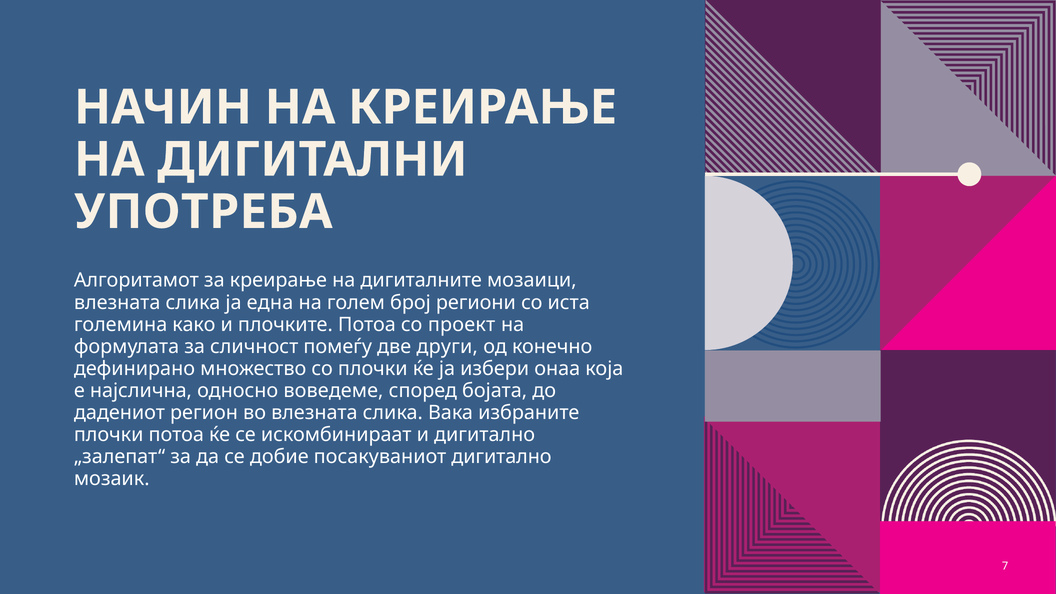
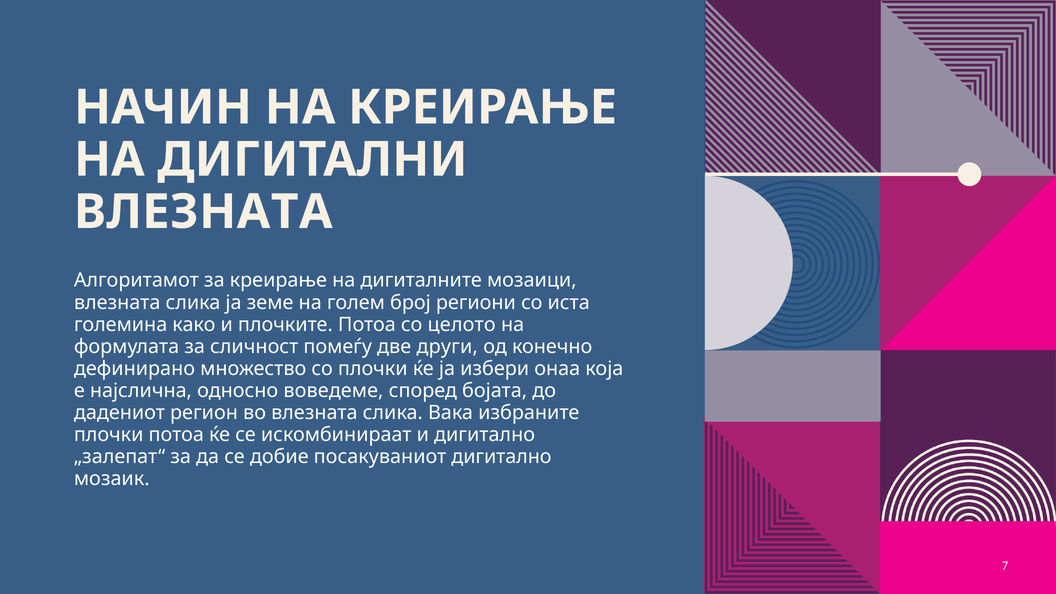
УПОТРЕБА: УПОТРЕБА -> ВЛЕЗНАТА (203, 212)
една: една -> земе (270, 302)
проект: проект -> целото (462, 324)
